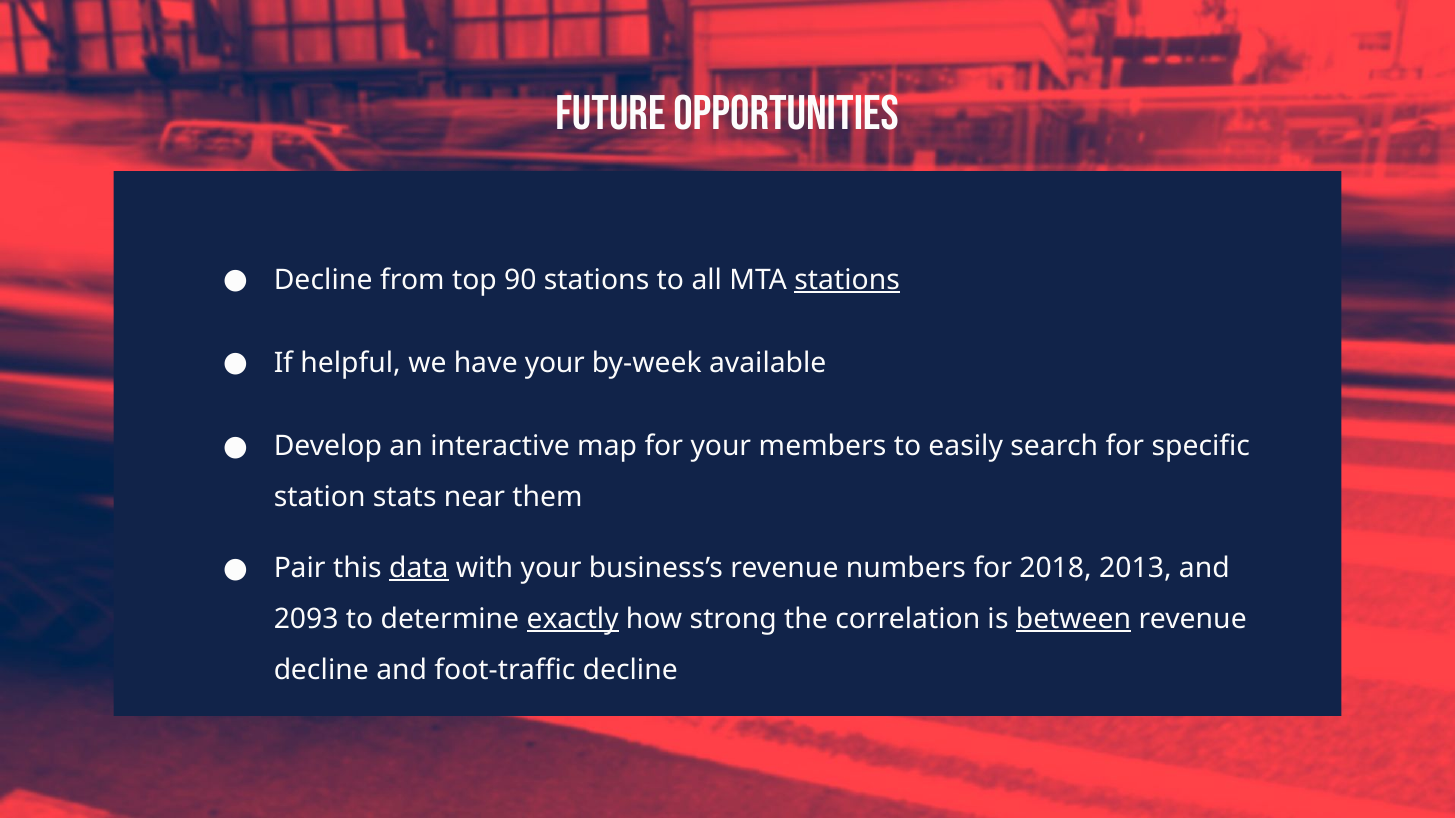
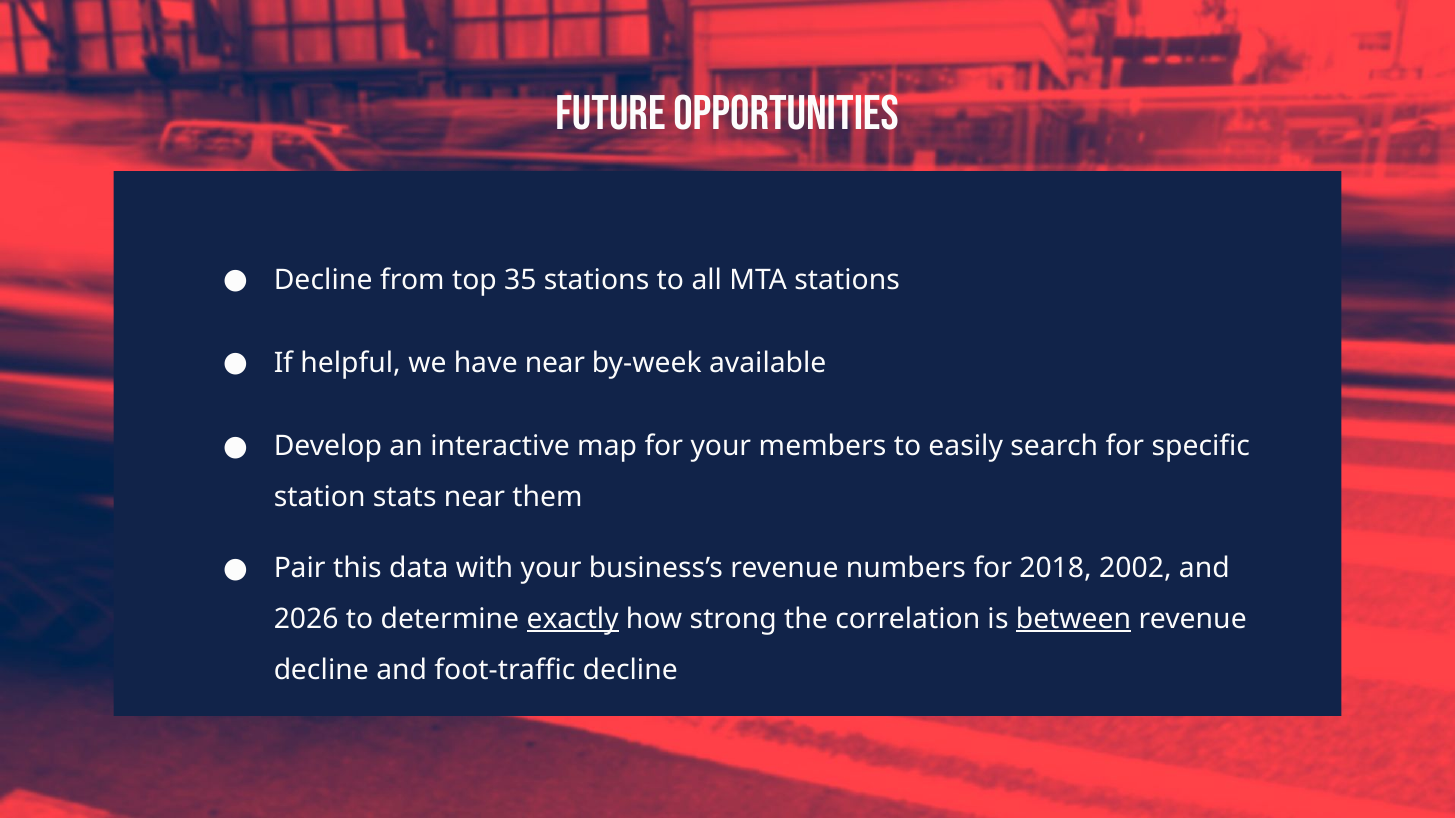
90: 90 -> 35 (520, 280)
stations underline: present -> none (847, 280)
have your: your -> near (555, 363)
data underline: present -> none (419, 568)
2013: 2013 -> 2002 (1135, 568)
2093: 2093 -> 2026 (306, 619)
